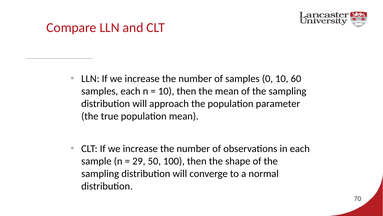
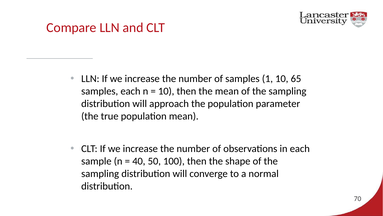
0: 0 -> 1 (267, 79)
60: 60 -> 65 (296, 79)
29: 29 -> 40 (139, 161)
